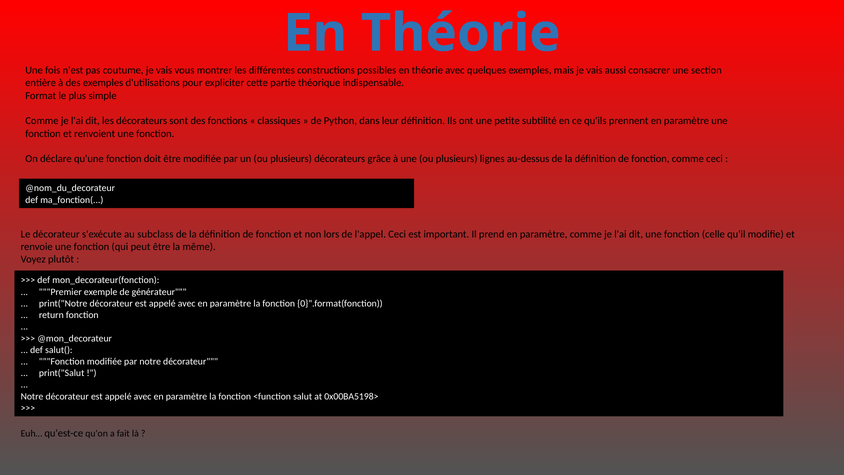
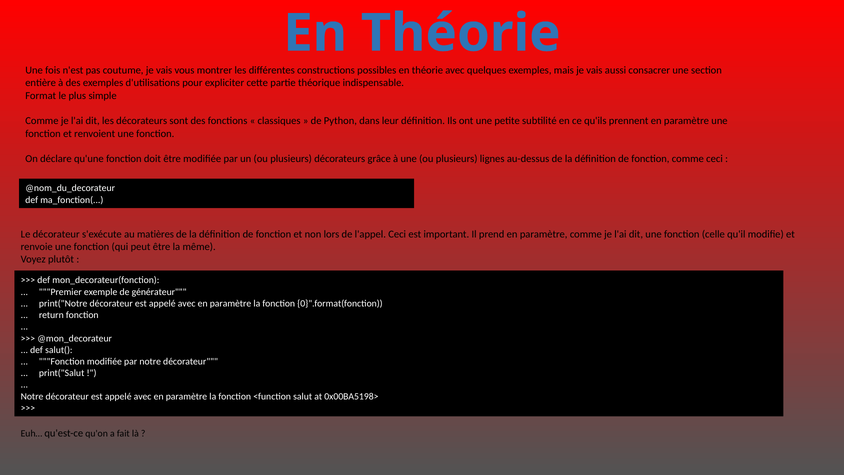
subclass: subclass -> matières (155, 234)
